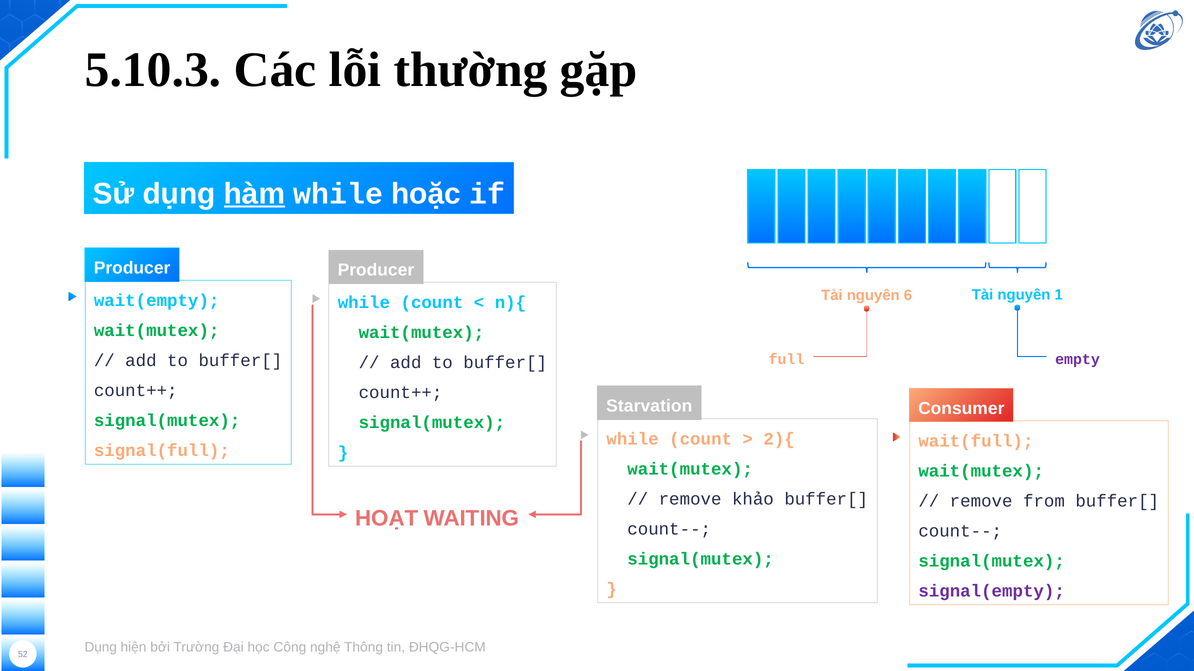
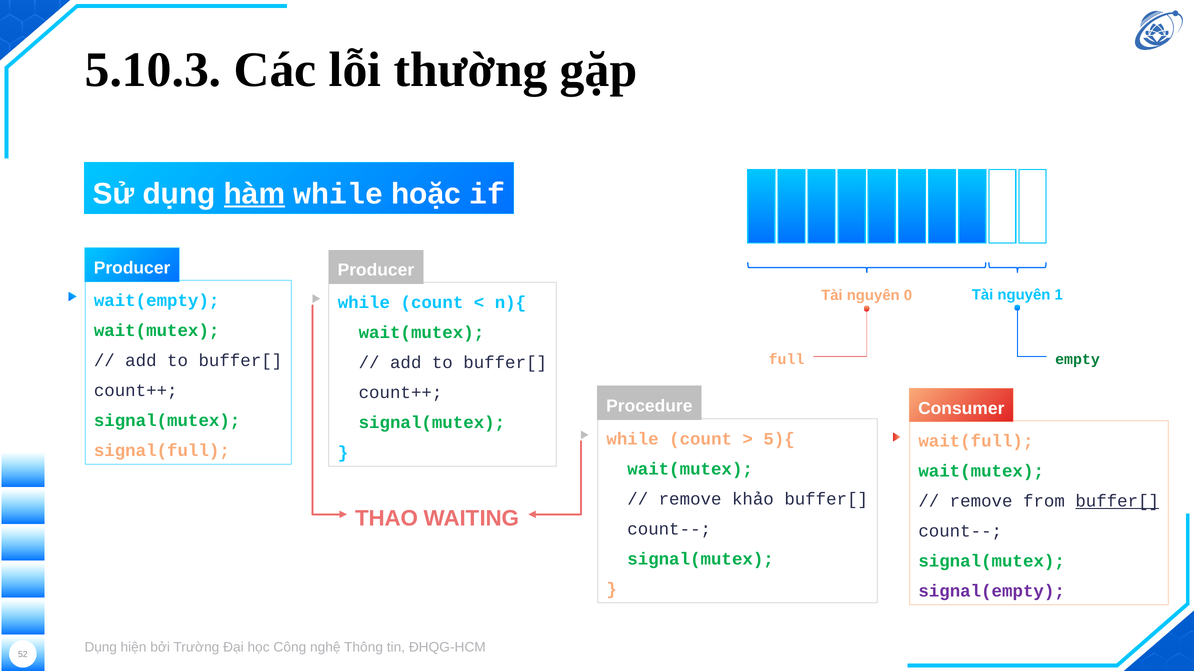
6: 6 -> 0 (908, 295)
empty colour: purple -> green (1077, 360)
Starvation: Starvation -> Procedure (649, 407)
2){: 2){ -> 5){ (779, 439)
buffer[ underline: none -> present (1117, 501)
HOẠT: HOẠT -> THAO (387, 519)
